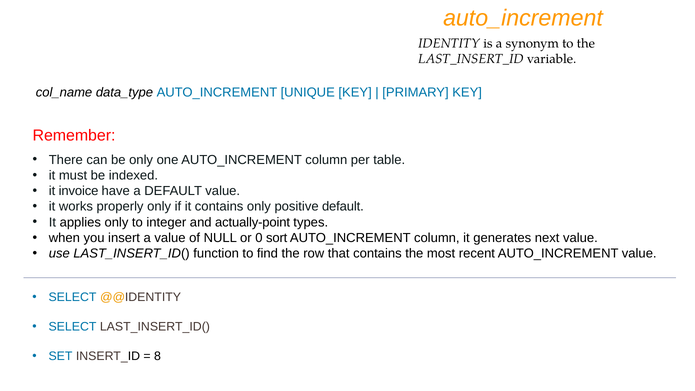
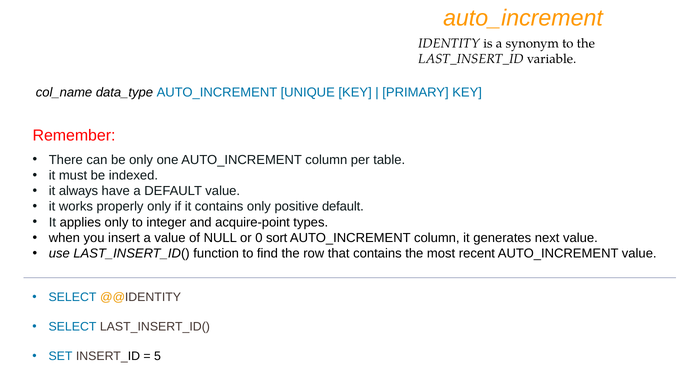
invoice: invoice -> always (79, 191)
actually-point: actually-point -> acquire-point (253, 222)
8: 8 -> 5 (158, 356)
